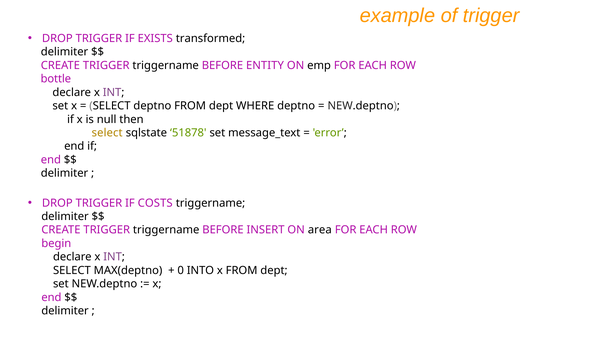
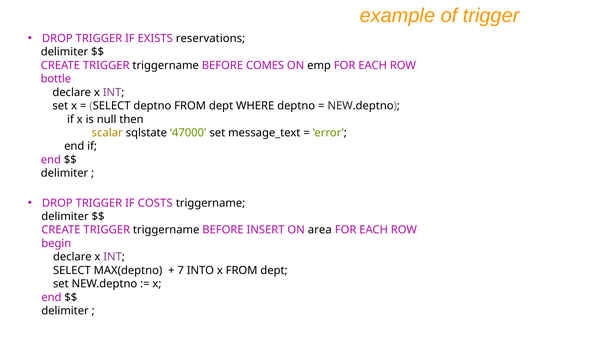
transformed: transformed -> reservations (211, 38)
ENTITY: ENTITY -> COMES (265, 65)
select: select -> scalar (107, 133)
51878: 51878 -> 47000 (188, 133)
0: 0 -> 7 (181, 270)
